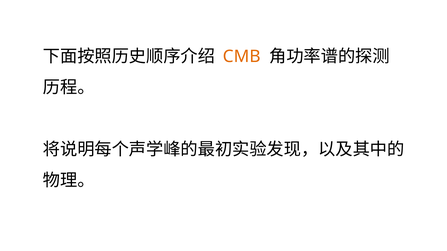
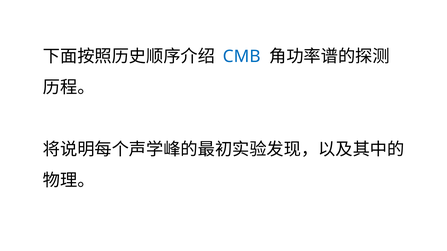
CMB colour: orange -> blue (242, 57)
